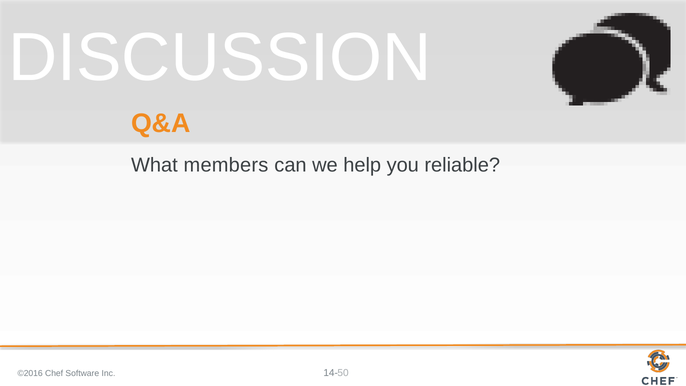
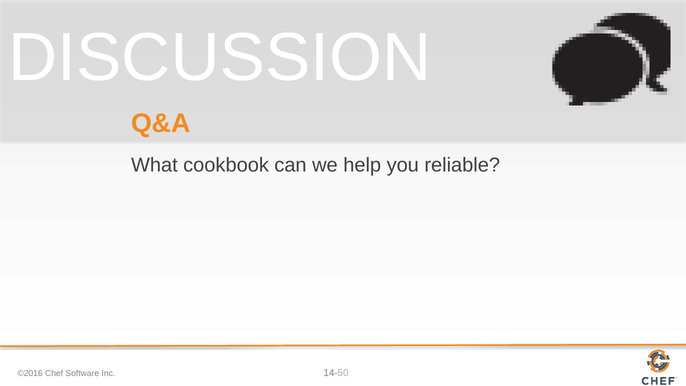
members: members -> cookbook (226, 165)
